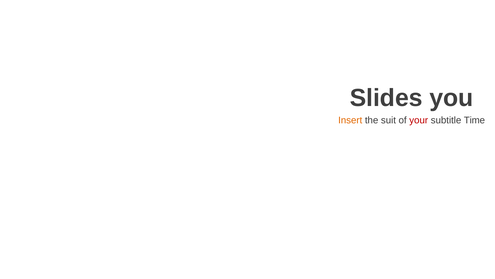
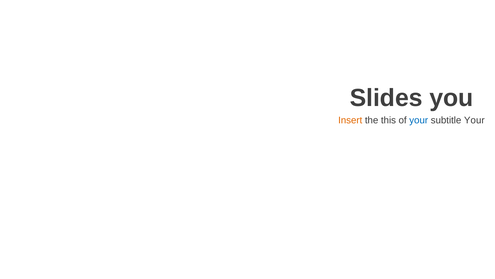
suit: suit -> this (388, 120)
your colour: red -> blue (419, 120)
subtitle Time: Time -> Your (474, 120)
